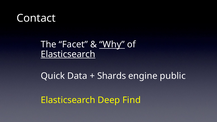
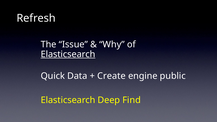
Contact: Contact -> Refresh (36, 18)
Facet: Facet -> Issue (73, 44)
Why underline: present -> none (112, 44)
Shards: Shards -> Create (112, 76)
